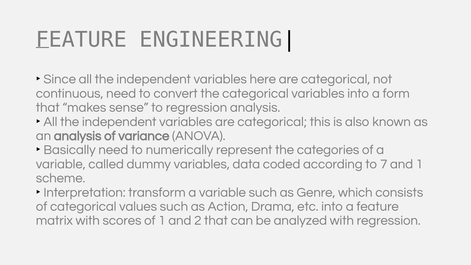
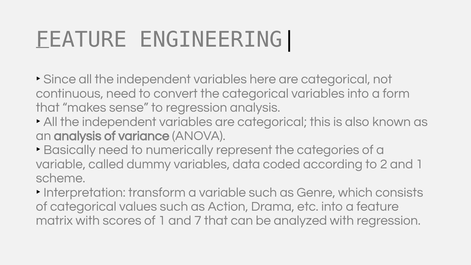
7: 7 -> 2 (384, 164)
2: 2 -> 7 (198, 221)
